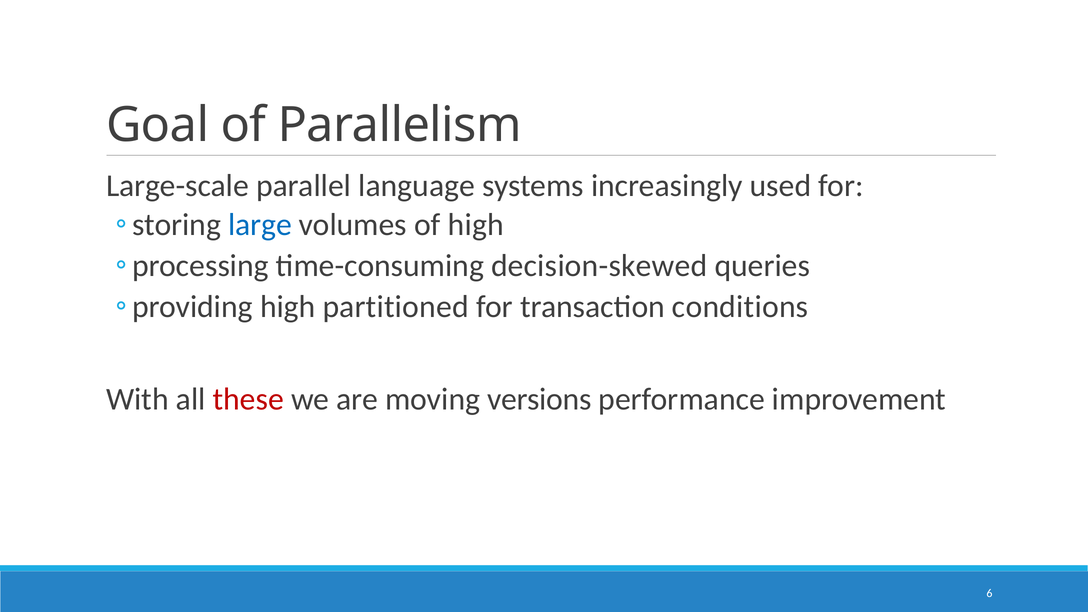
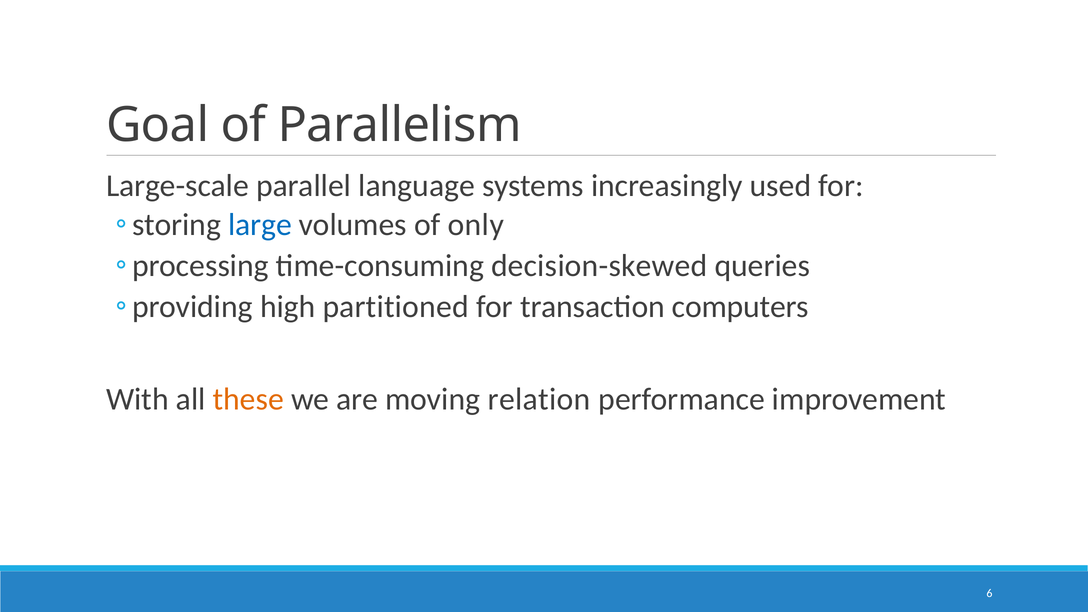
of high: high -> only (476, 225)
conditions: conditions -> computers (740, 307)
these colour: red -> orange (248, 400)
versions: versions -> relation (539, 400)
